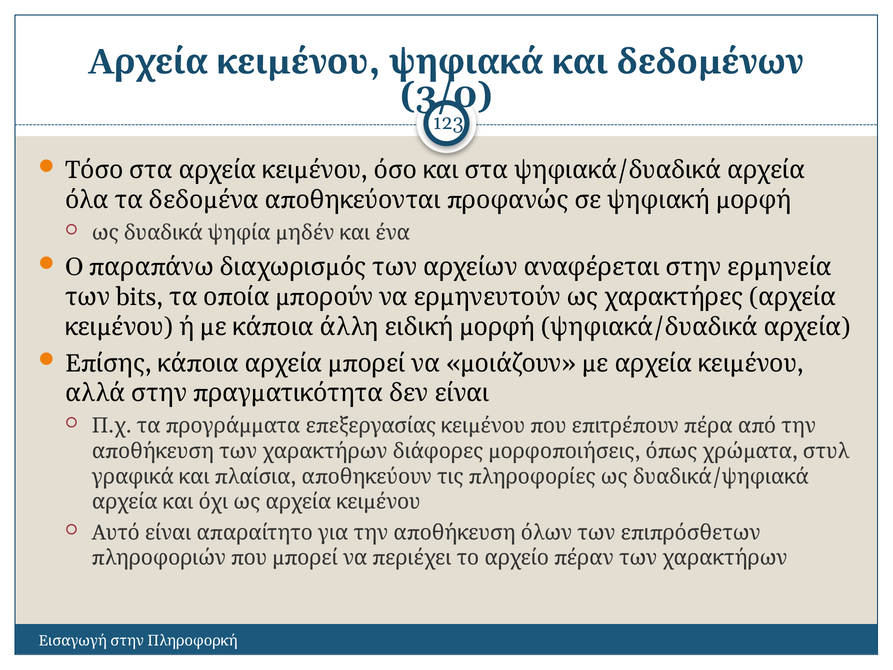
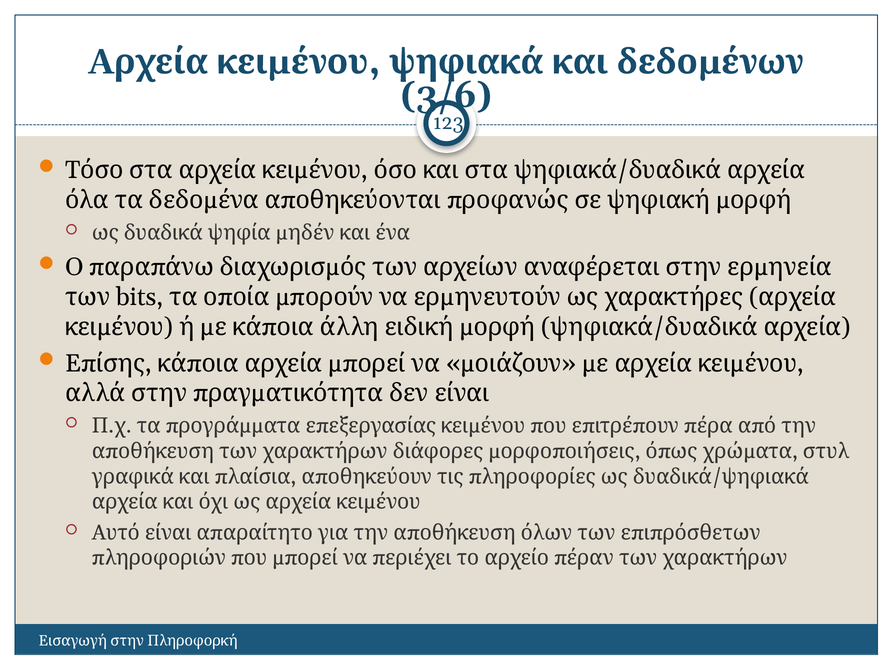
3/0: 3/0 -> 3/6 (446, 95)
